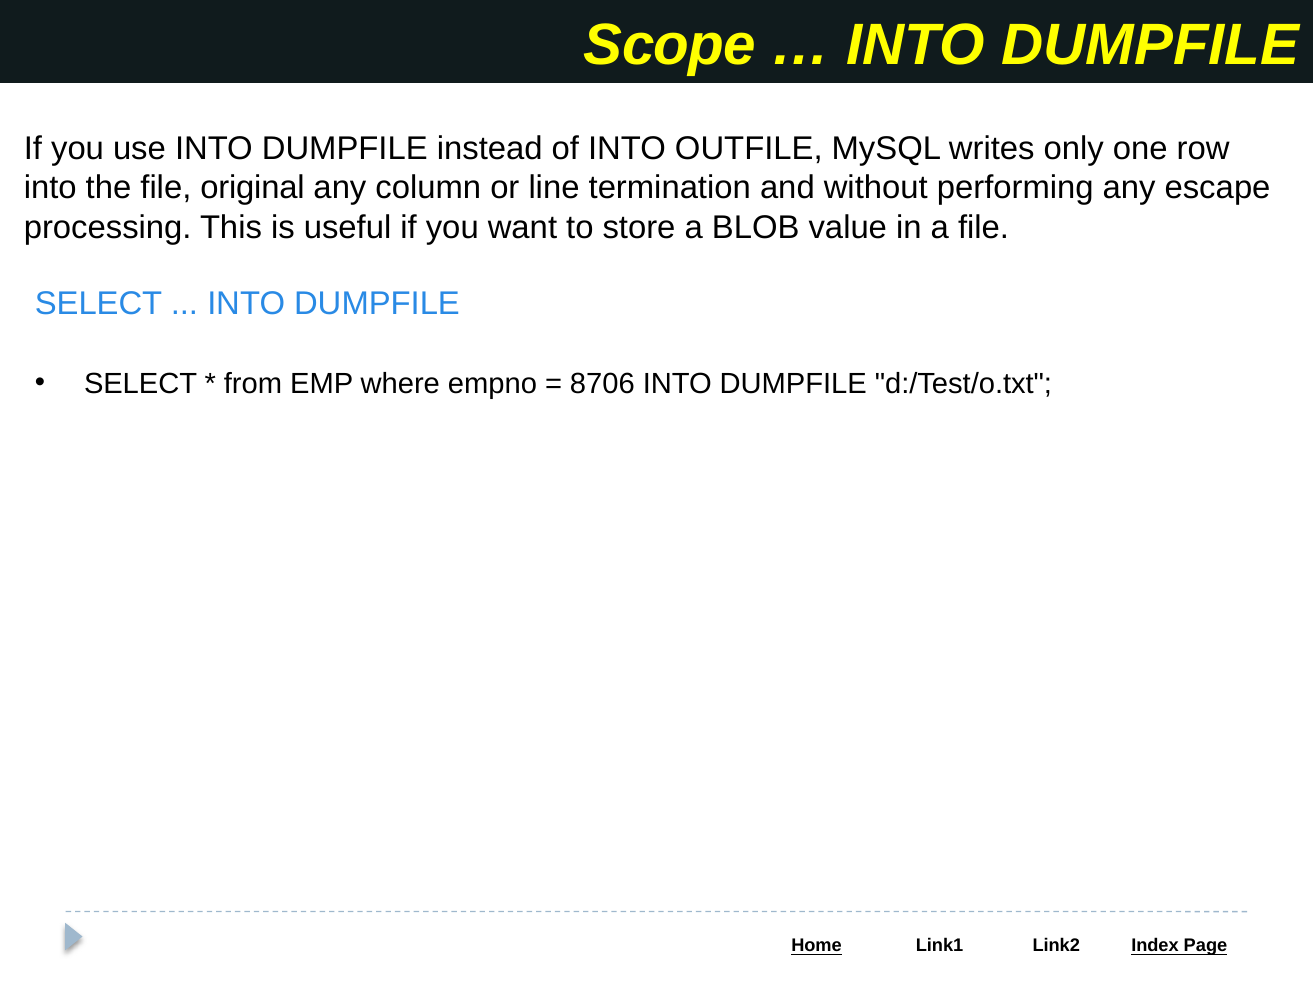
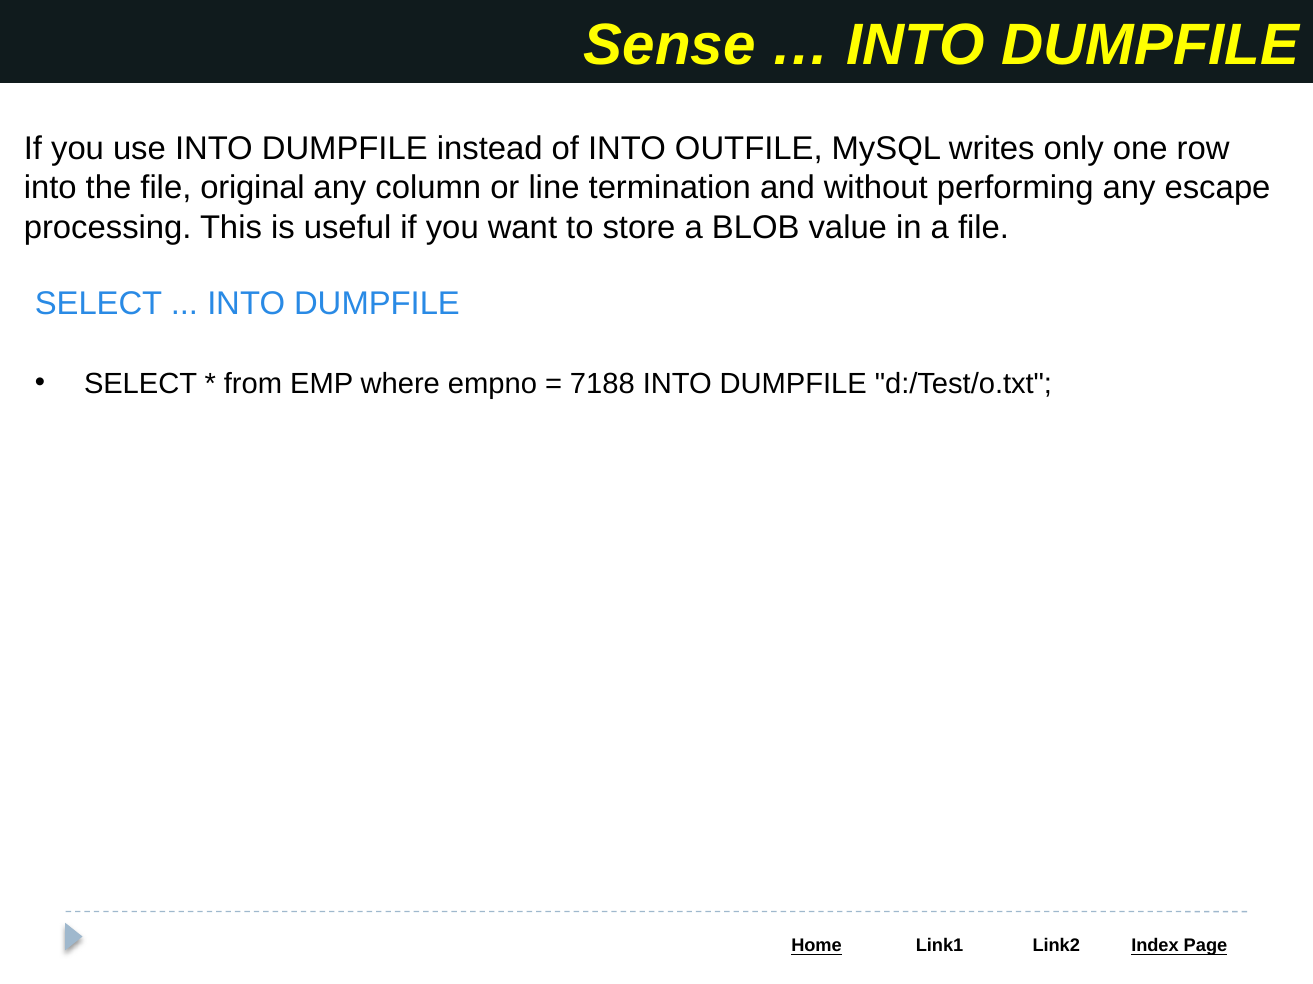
Scope: Scope -> Sense (670, 46)
8706: 8706 -> 7188 (602, 384)
